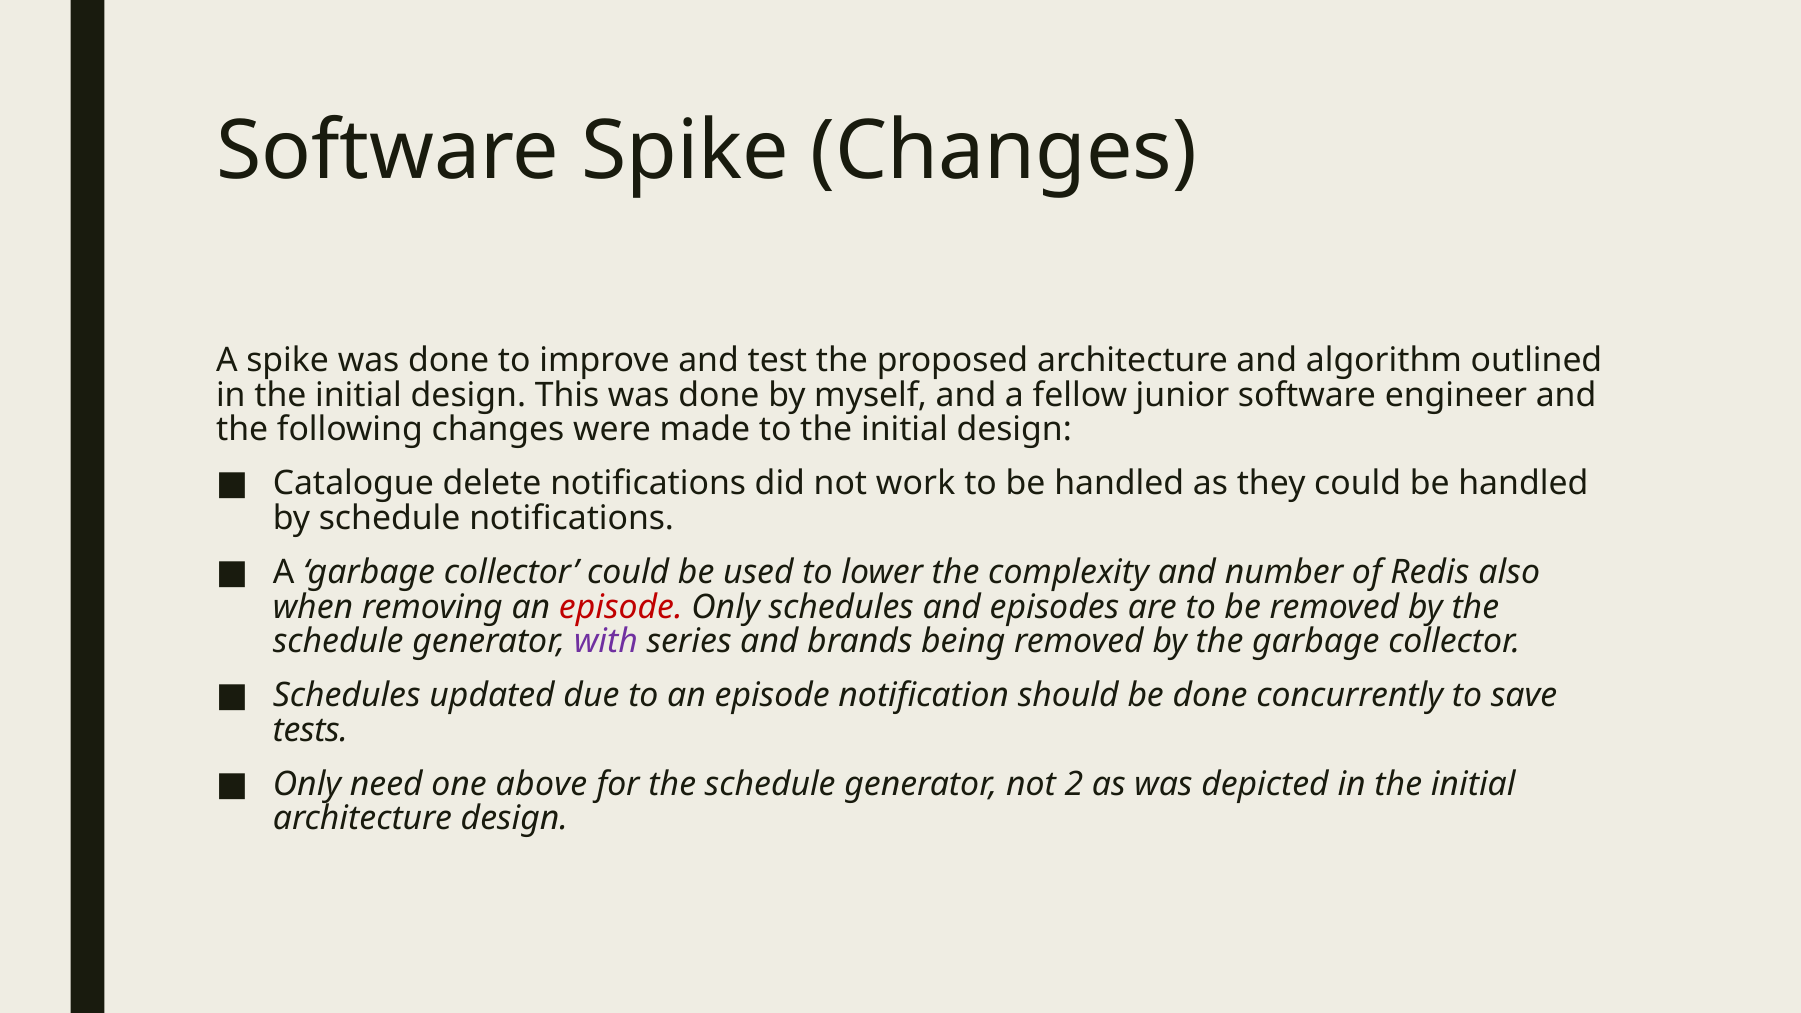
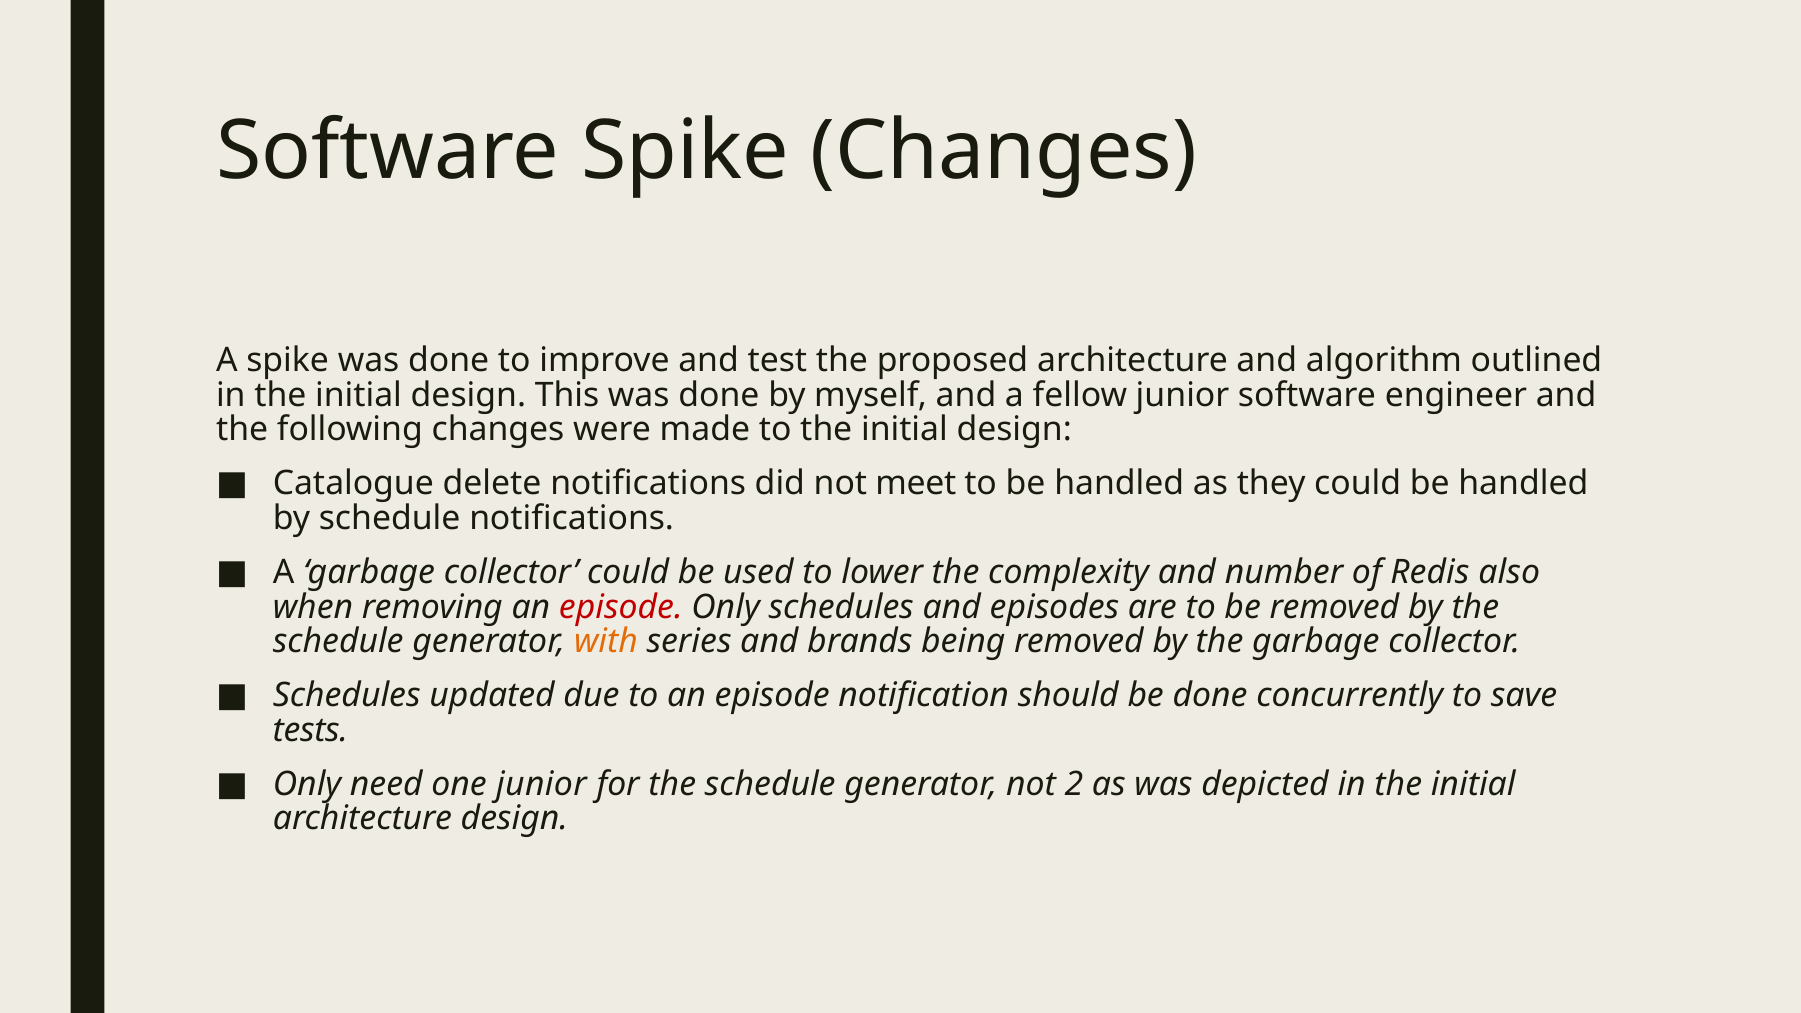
work: work -> meet (916, 484)
with colour: purple -> orange (606, 641)
one above: above -> junior (541, 785)
